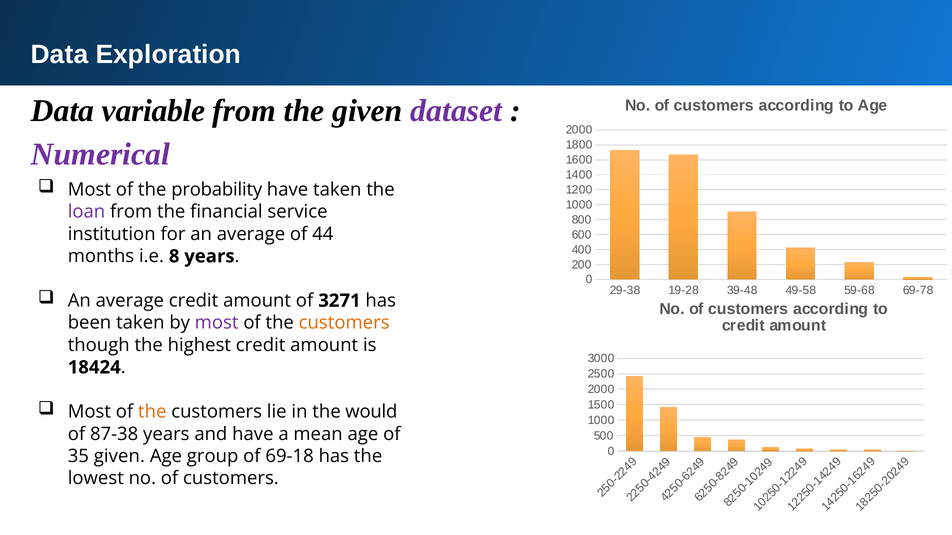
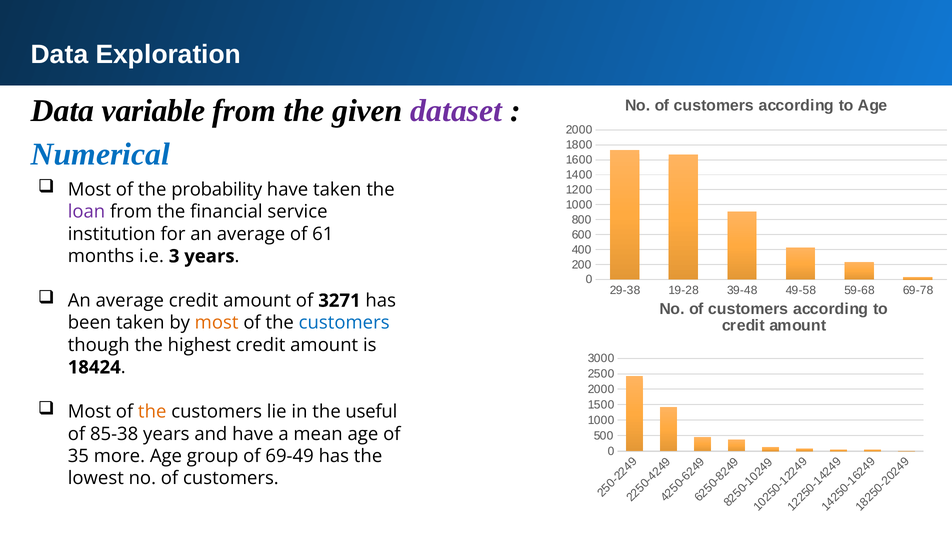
Numerical colour: purple -> blue (100, 155)
44: 44 -> 61 (323, 234)
i.e 8: 8 -> 3 (174, 257)
most colour: purple -> orange (217, 323)
customers colour: orange -> blue (344, 323)
would: would -> useful (371, 412)
87-38: 87-38 -> 85-38 (114, 434)
35 given: given -> more (119, 457)
69-18: 69-18 -> 69-49 (290, 457)
